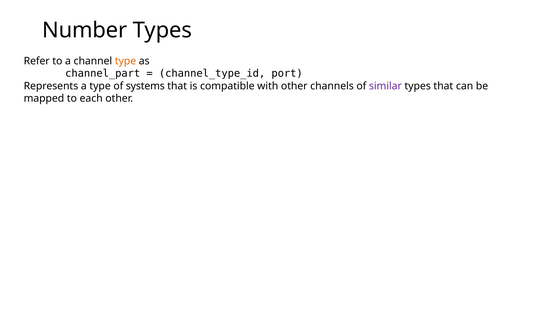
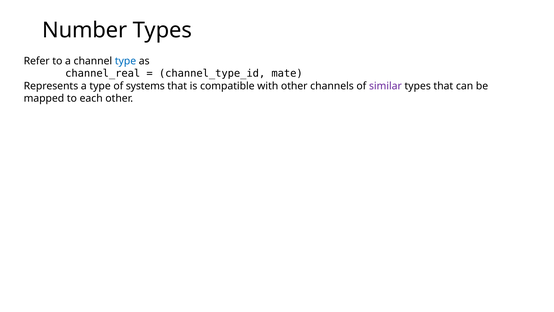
type colour: orange -> blue (125, 61)
channel_part: channel_part -> channel_real (103, 73)
port: port -> mate (287, 73)
